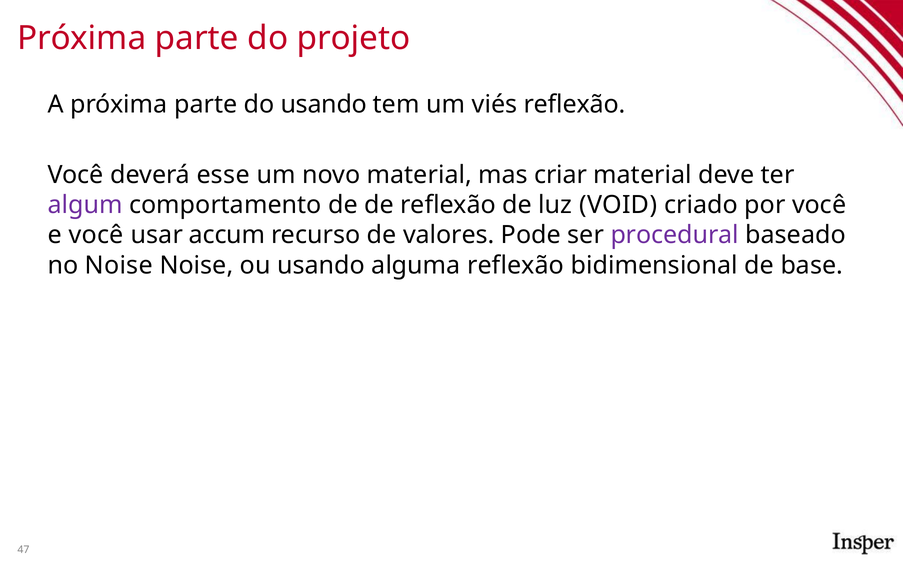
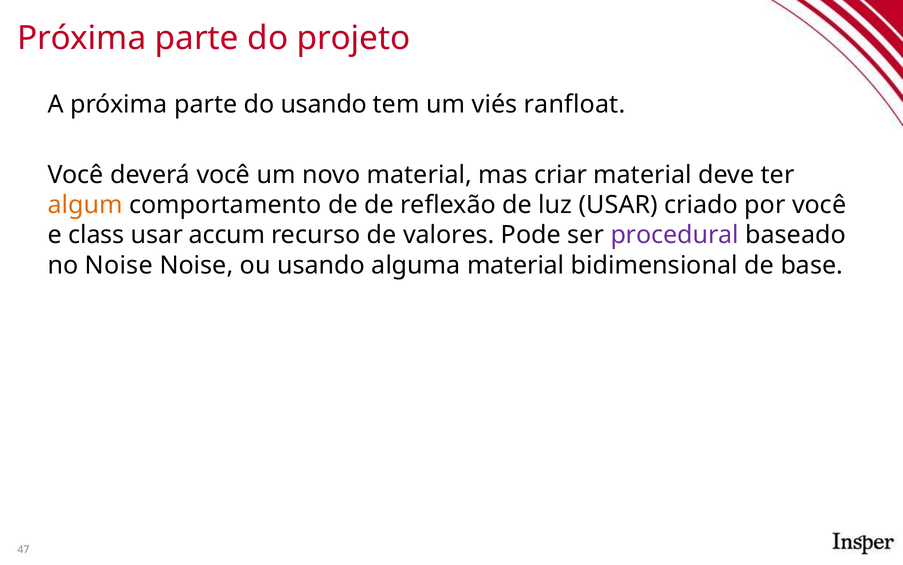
viés reflexão: reflexão -> ranfloat (574, 104)
deverá esse: esse -> você (223, 175)
algum colour: purple -> orange (85, 205)
luz VOID: VOID -> USAR (618, 205)
e você: você -> class (96, 235)
alguma reflexão: reflexão -> material (516, 265)
